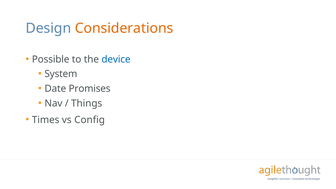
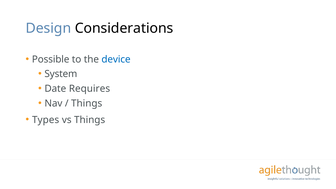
Considerations colour: orange -> black (124, 28)
Promises: Promises -> Requires (89, 89)
Times: Times -> Types (46, 120)
vs Config: Config -> Things (90, 120)
